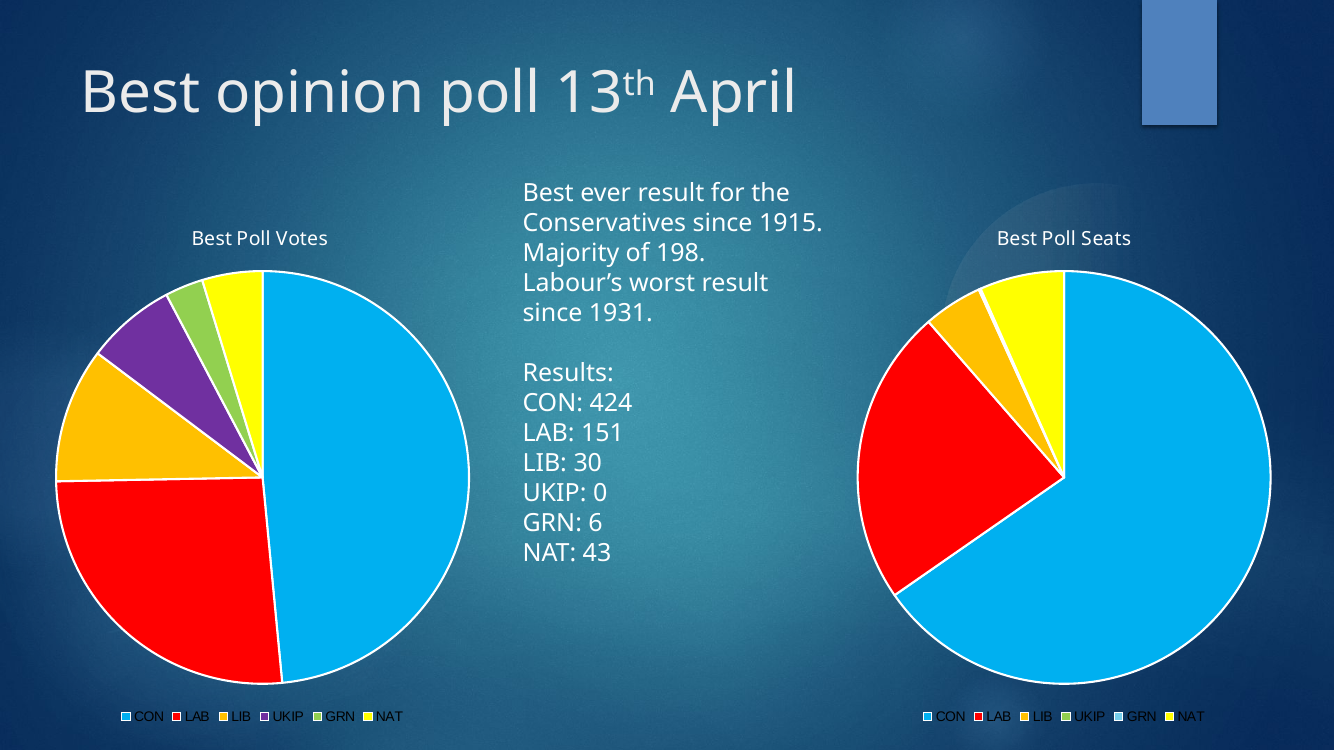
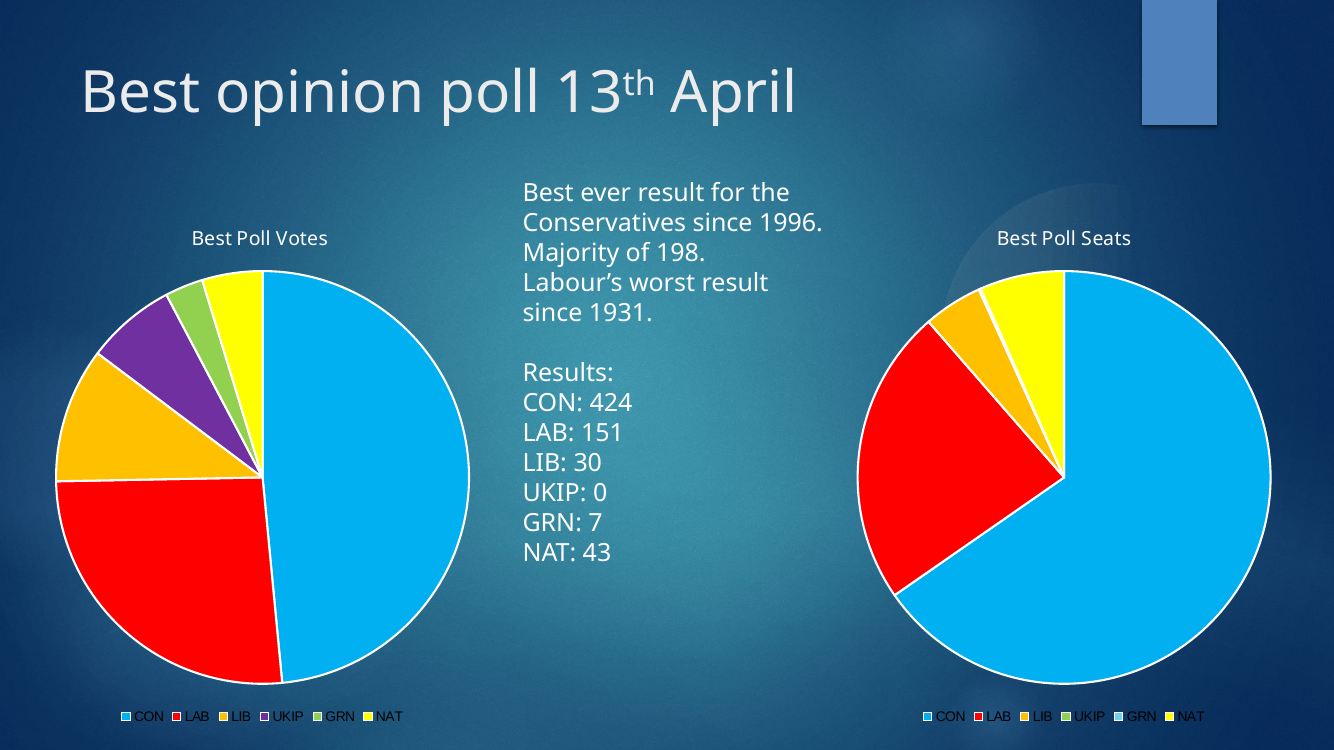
1915: 1915 -> 1996 (791, 223)
6: 6 -> 7 (596, 523)
